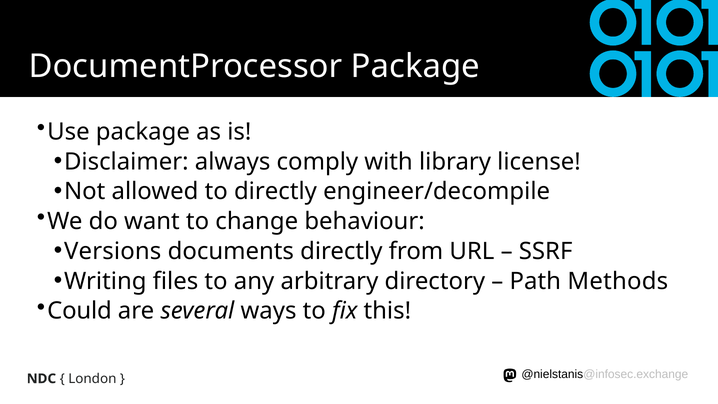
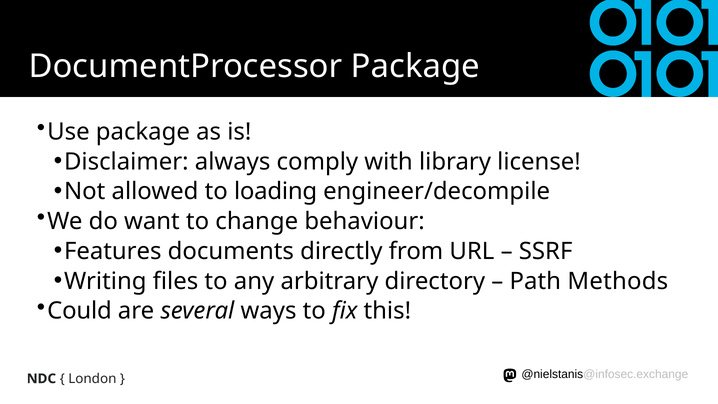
to directly: directly -> loading (276, 192)
Versions: Versions -> Features (113, 251)
